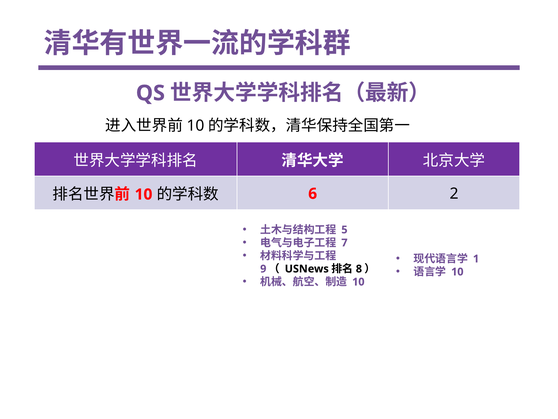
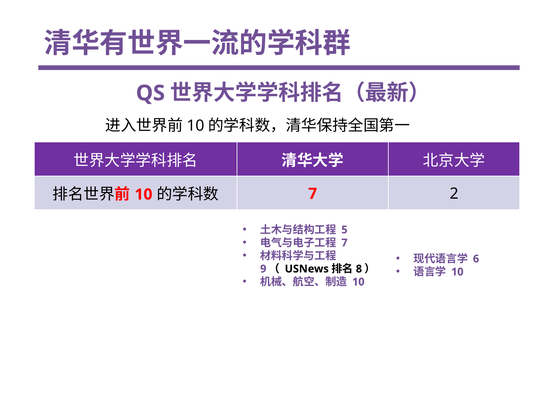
6: 6 -> 7 (313, 193)
1: 1 -> 6 (476, 259)
